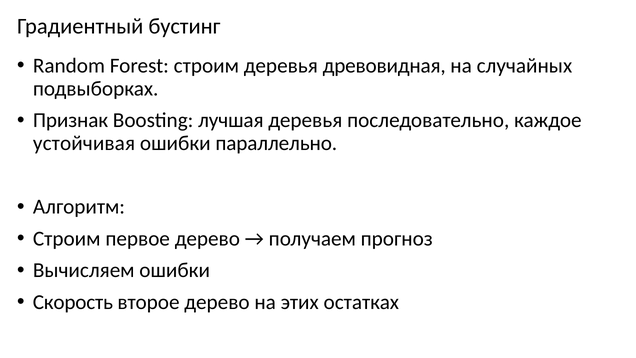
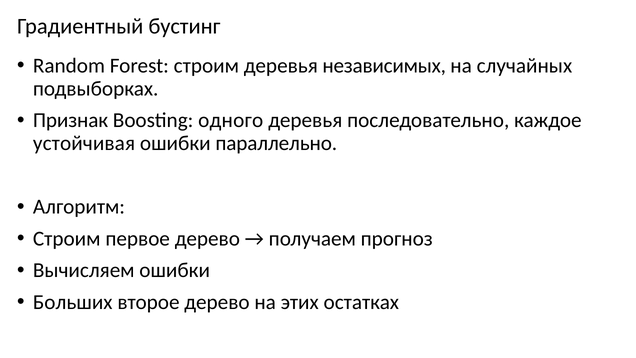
древовидная: древовидная -> независимых (384, 66)
лучшая: лучшая -> одного (231, 120)
Скорость: Скорость -> Больших (73, 302)
